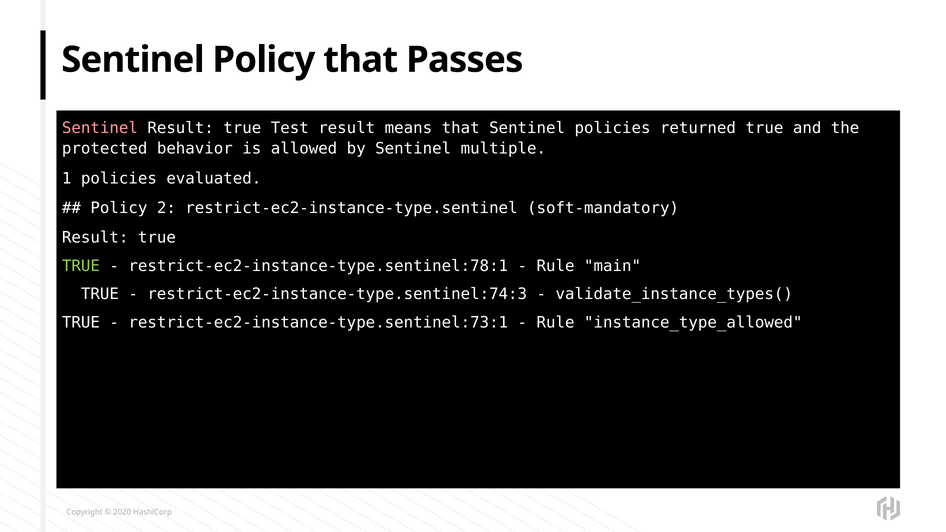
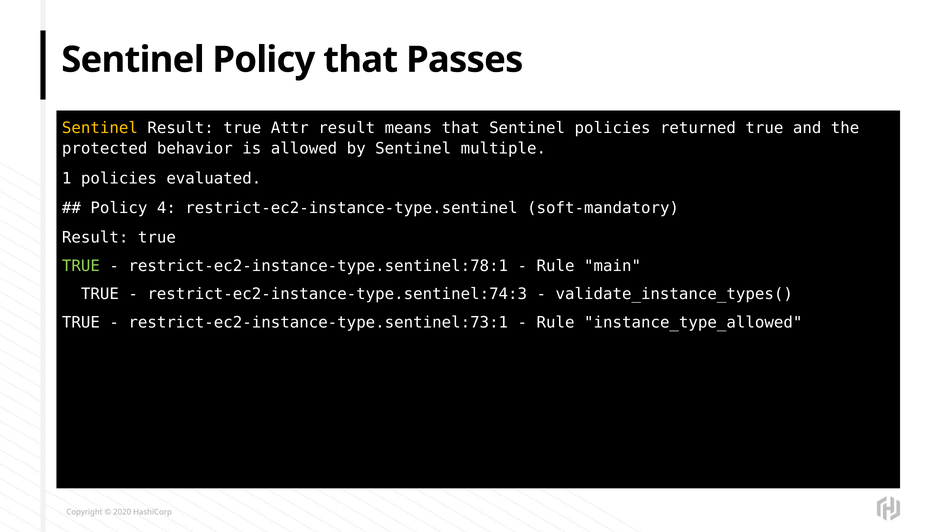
Sentinel colour: pink -> yellow (100, 128)
Test: Test -> Attr (290, 128)
2: 2 -> 4 (166, 208)
